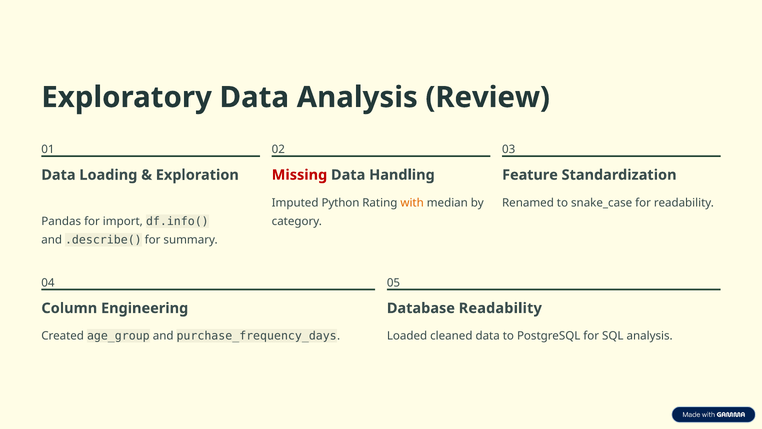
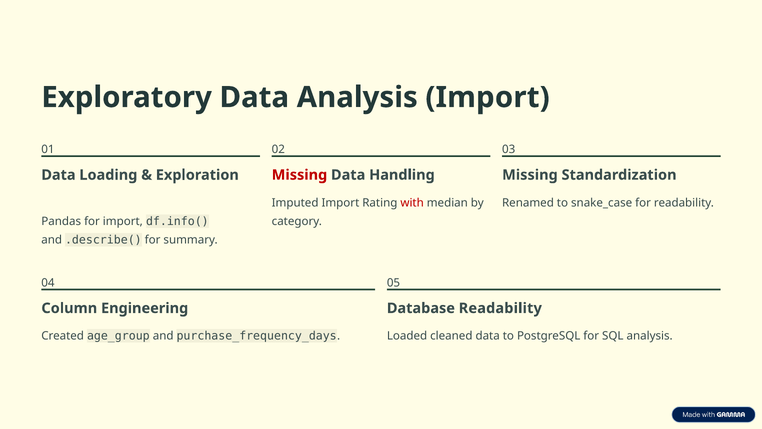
Analysis Review: Review -> Import (488, 97)
Feature: Feature -> Missing (530, 175)
Imputed Python: Python -> Import (340, 203)
with colour: orange -> red (412, 203)
